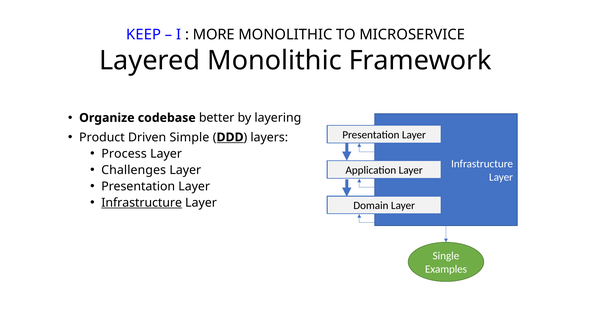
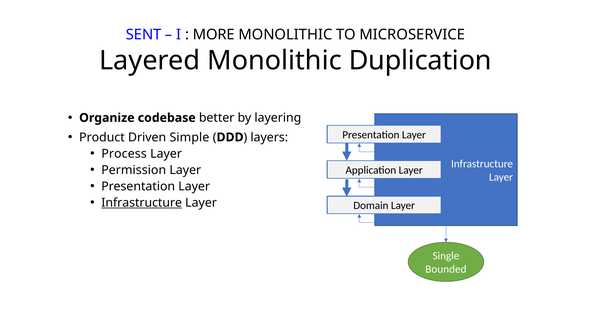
KEEP: KEEP -> SENT (144, 35)
Framework: Framework -> Duplication (420, 61)
DDD underline: present -> none (230, 137)
Challenges: Challenges -> Permission (134, 170)
Examples: Examples -> Bounded (446, 270)
